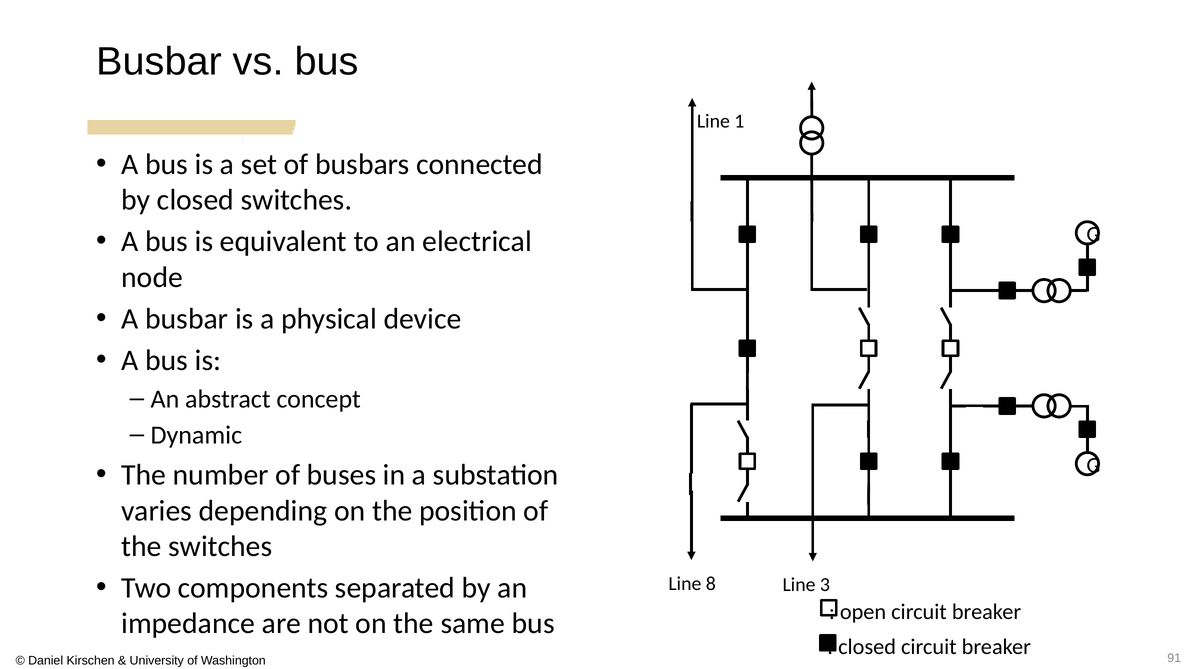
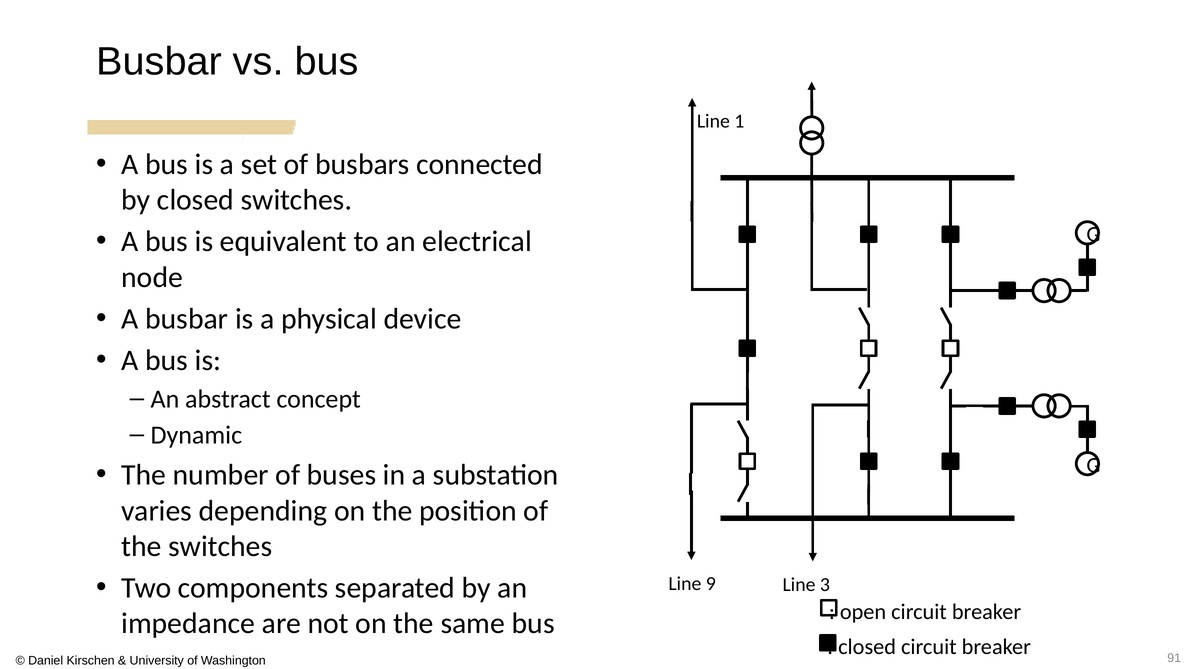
8: 8 -> 9 (711, 584)
